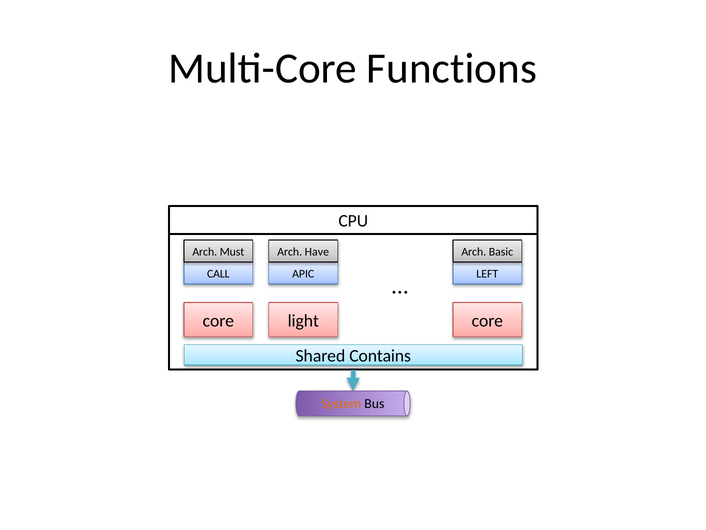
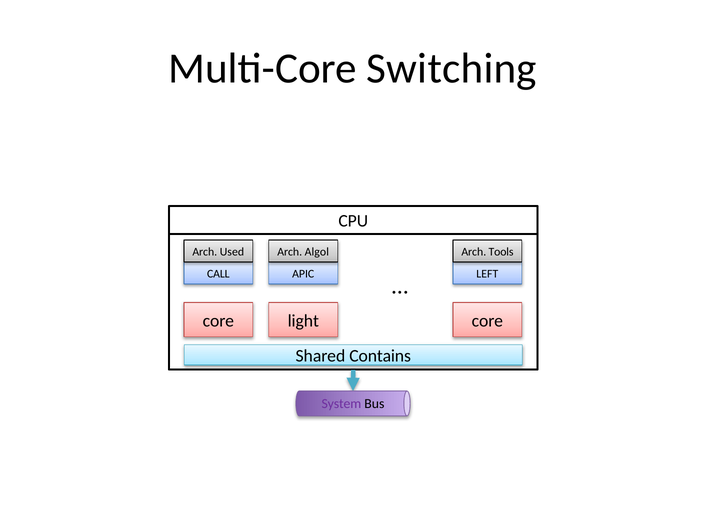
Functions: Functions -> Switching (452, 68)
Must: Must -> Used (232, 252)
Have: Have -> Algol (317, 252)
Basic: Basic -> Tools (501, 252)
System colour: orange -> purple (341, 403)
